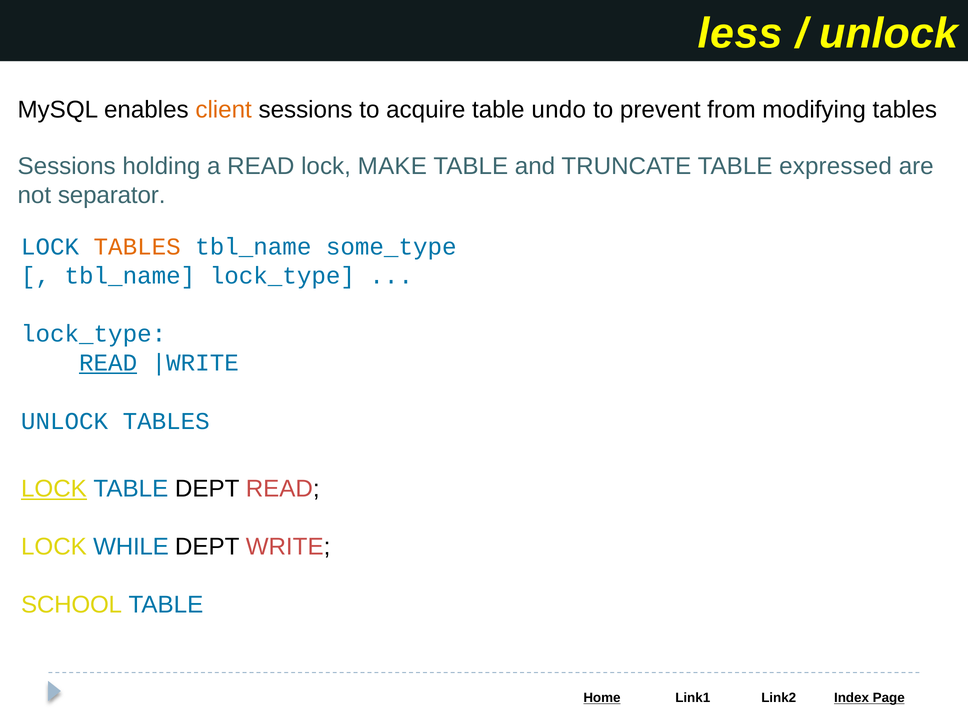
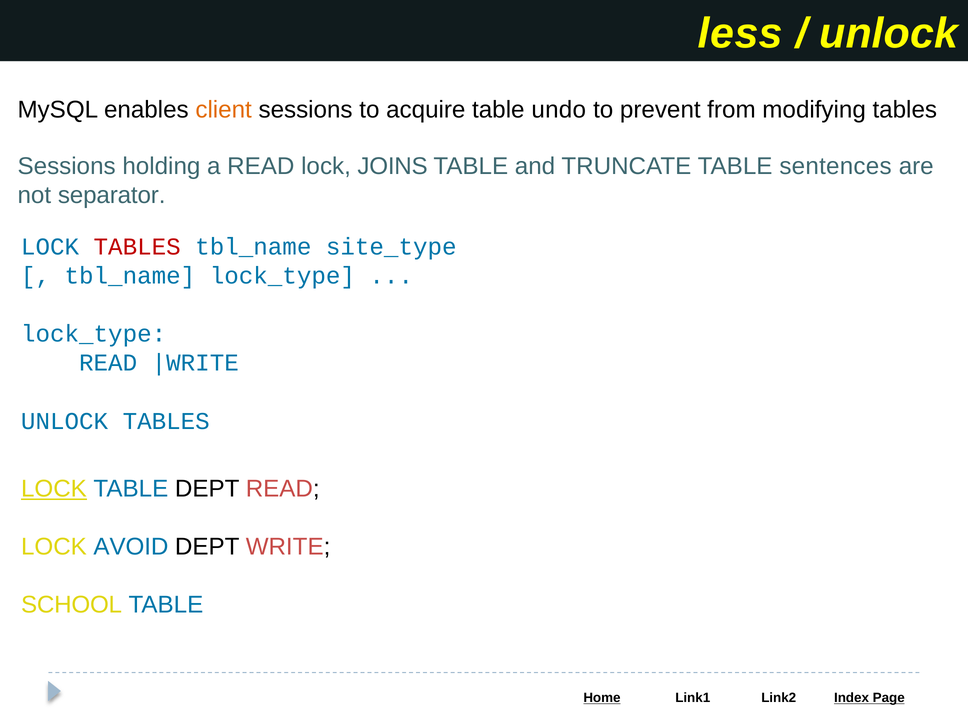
MAKE: MAKE -> JOINS (393, 166)
expressed: expressed -> sentences (836, 166)
TABLES colour: orange -> red (137, 247)
some_type: some_type -> site_type (391, 247)
READ underline: present -> none (108, 363)
WHILE: WHILE -> AVOID (131, 547)
